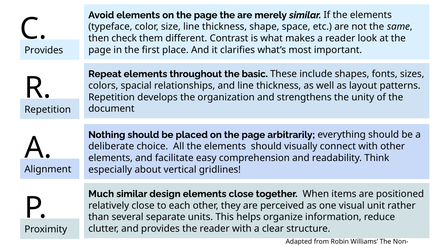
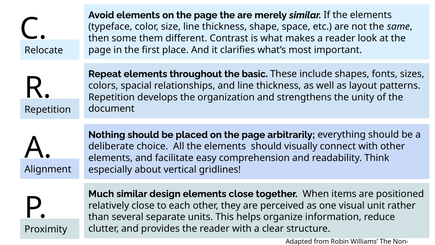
check: check -> some (124, 38)
Provides: Provides -> Relocate (44, 50)
